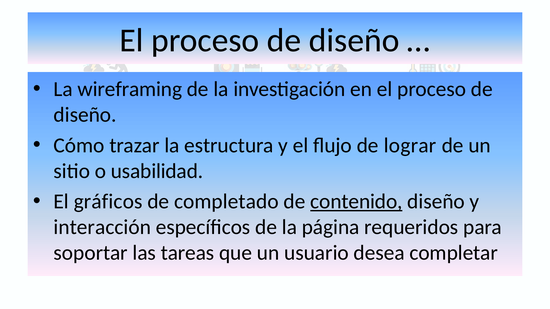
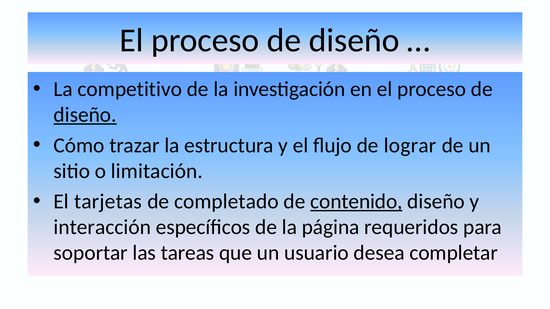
wireframing: wireframing -> competitivo (130, 89)
diseño underline: none -> present (85, 115)
usabilidad: usabilidad -> limitación (157, 171)
gráficos: gráficos -> tarjetas (108, 202)
